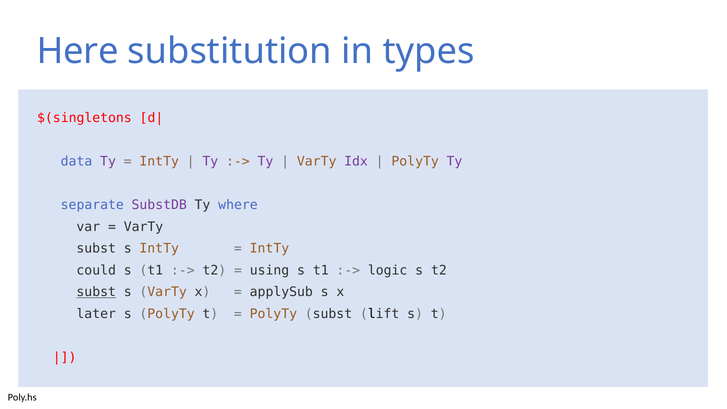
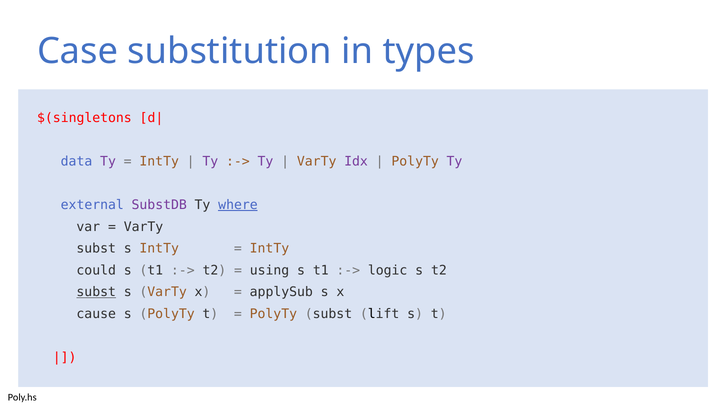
Here: Here -> Case (78, 51)
separate: separate -> external (92, 205)
where underline: none -> present (238, 205)
later: later -> cause (96, 314)
